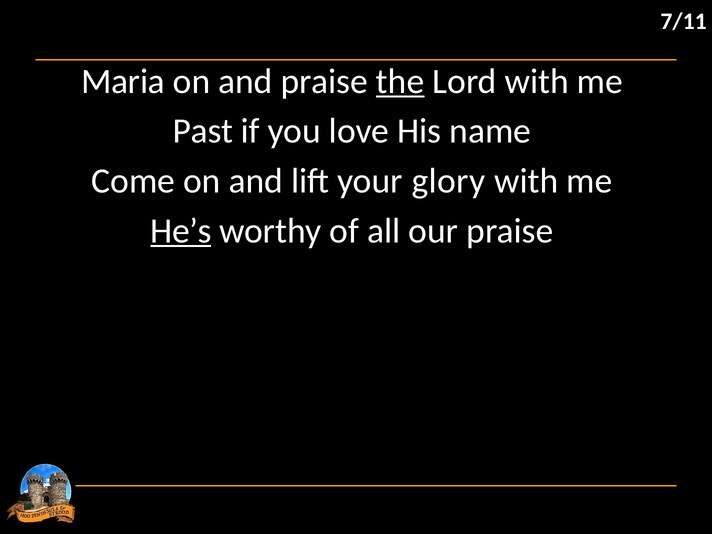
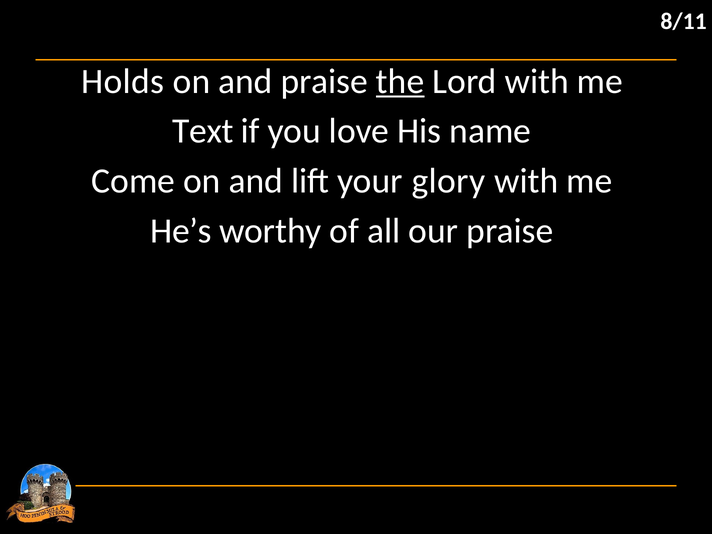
7/11: 7/11 -> 8/11 (684, 21)
Maria: Maria -> Holds (123, 81)
Past: Past -> Text (203, 131)
He’s underline: present -> none (181, 231)
